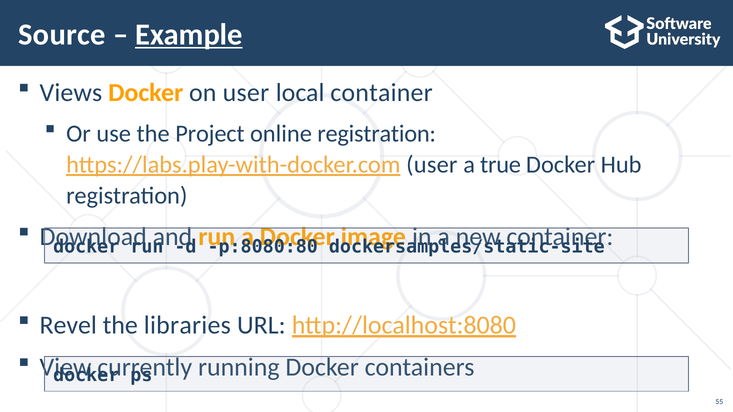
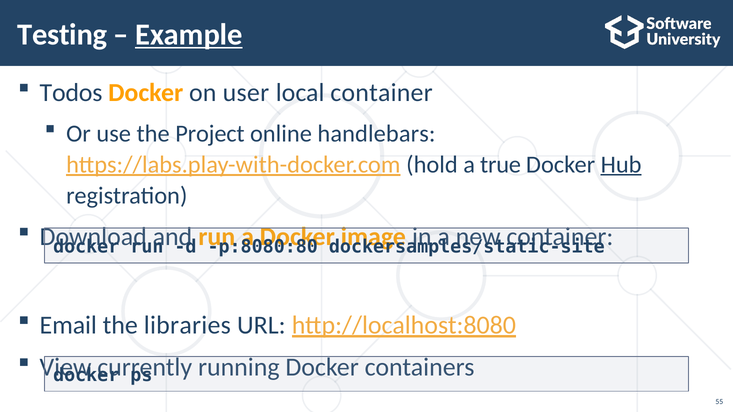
Source: Source -> Testing (62, 35)
Views: Views -> Todos (71, 93)
online registration: registration -> handlebars (376, 134)
user: user -> hold (432, 165)
Hub underline: none -> present (621, 165)
Revel: Revel -> Email (68, 325)
